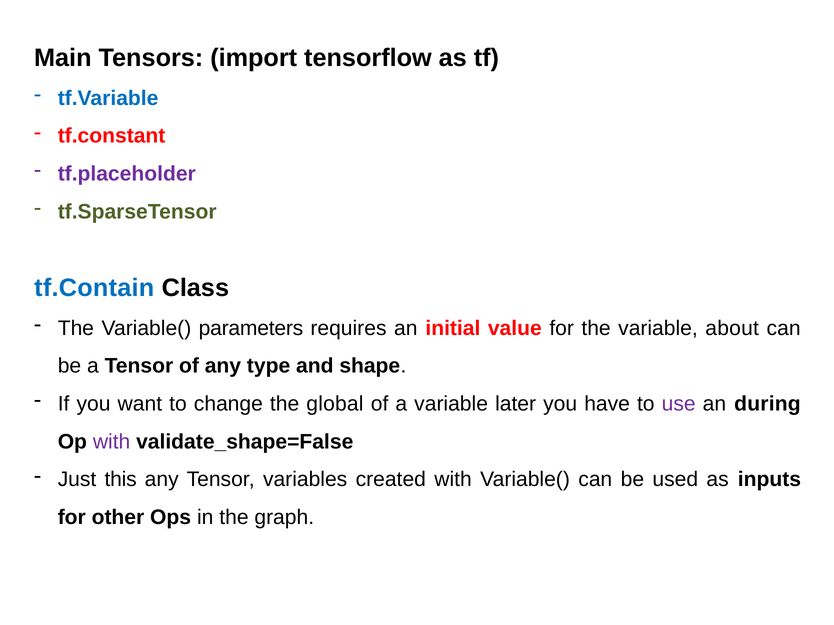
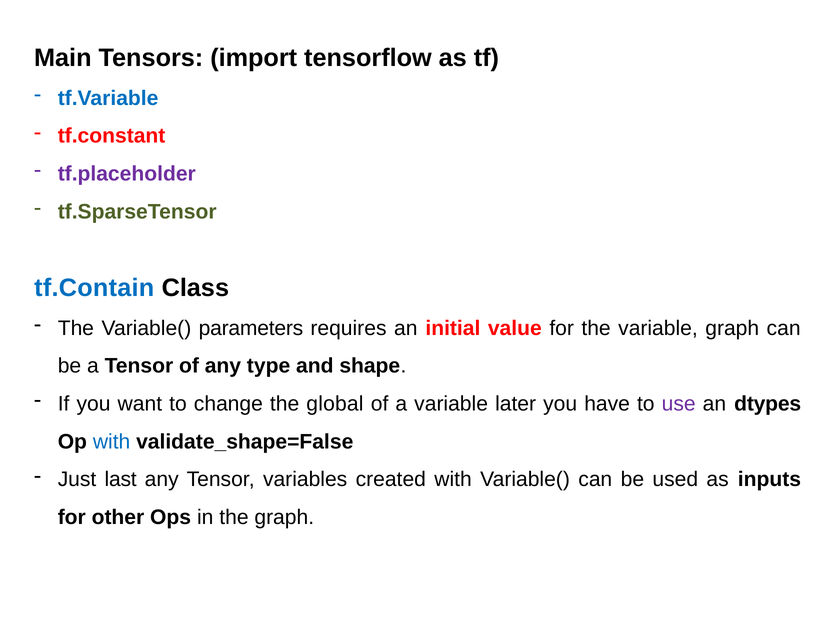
variable about: about -> graph (732, 328)
during: during -> dtypes (768, 404)
with colour: purple -> blue (112, 442)
this: this -> last (121, 480)
